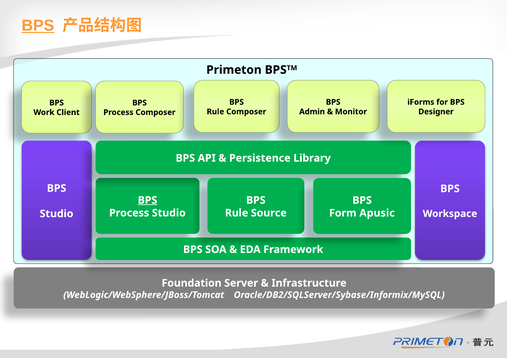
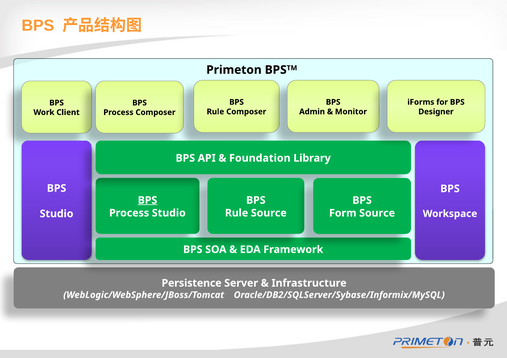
BPS underline: present -> none (38, 26)
Persistence: Persistence -> Foundation (260, 158)
Form Apusic: Apusic -> Source (377, 213)
Foundation: Foundation -> Persistence (192, 283)
